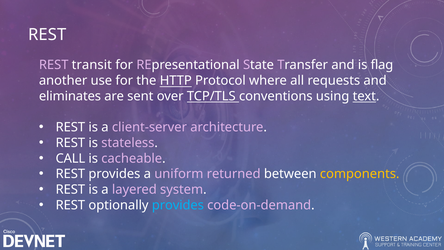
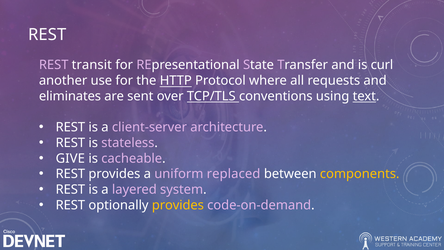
flag: flag -> curl (382, 65)
CALL: CALL -> GIVE (70, 158)
returned: returned -> replaced (234, 174)
provides colour: light blue -> yellow (178, 205)
